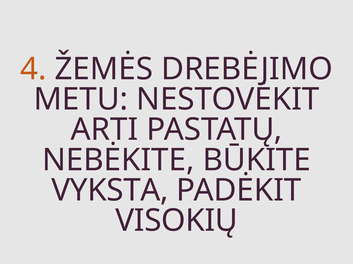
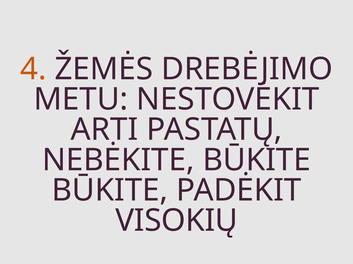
VYKSTA: VYKSTA -> BŪKITE (110, 191)
